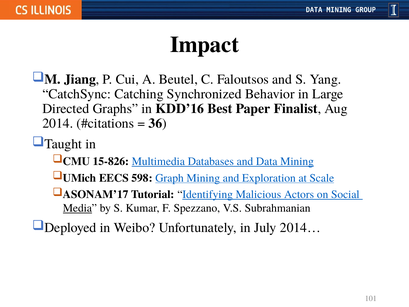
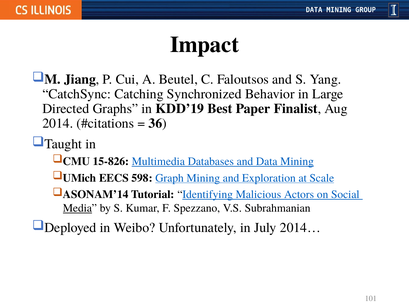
KDD’16: KDD’16 -> KDD’19 (180, 109)
ASONAM’17: ASONAM’17 -> ASONAM’14 (96, 194)
